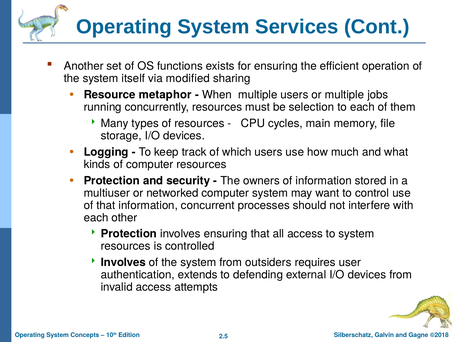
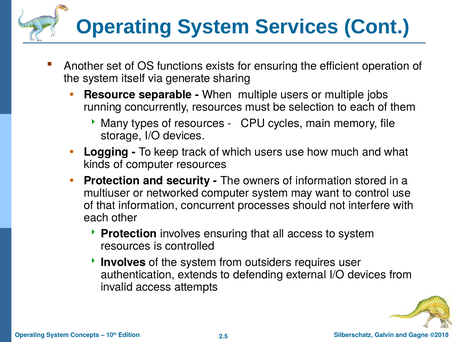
modified: modified -> generate (188, 78)
metaphor: metaphor -> separable (165, 95)
